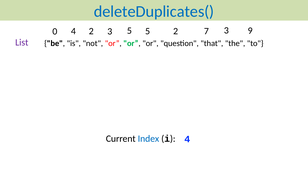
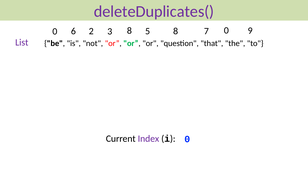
deleteDuplicates( colour: blue -> purple (154, 11)
0 4: 4 -> 6 (73, 31)
3 5: 5 -> 8 (129, 31)
5 2: 2 -> 8 (176, 31)
7 3: 3 -> 0 (226, 30)
Index colour: blue -> purple (148, 138)
i 4: 4 -> 0 (187, 138)
